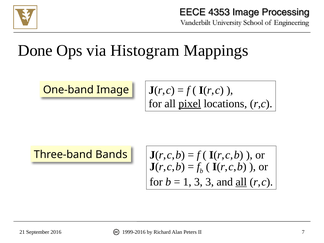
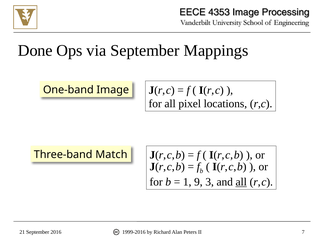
via Histogram: Histogram -> September (145, 50)
pixel underline: present -> none (190, 104)
Bands: Bands -> Match (111, 155)
1 3: 3 -> 9 (198, 182)
